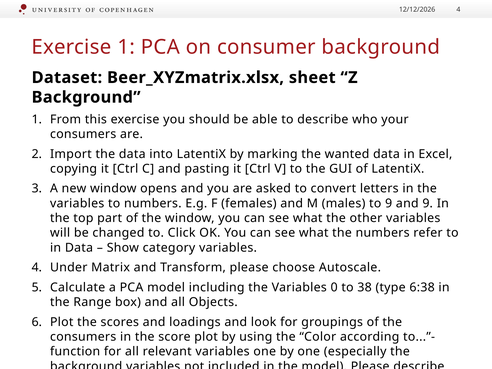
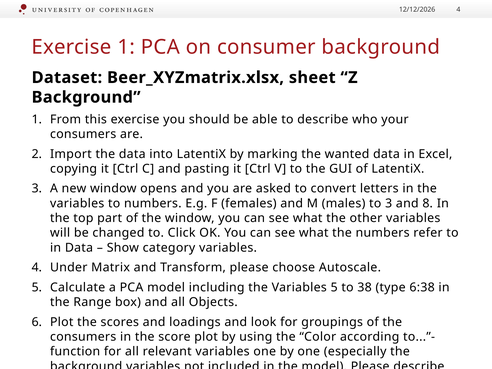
to 9: 9 -> 3 (389, 203)
and 9: 9 -> 8 (428, 203)
Variables 0: 0 -> 5 (334, 287)
